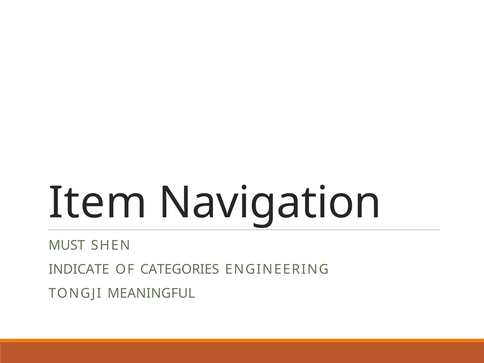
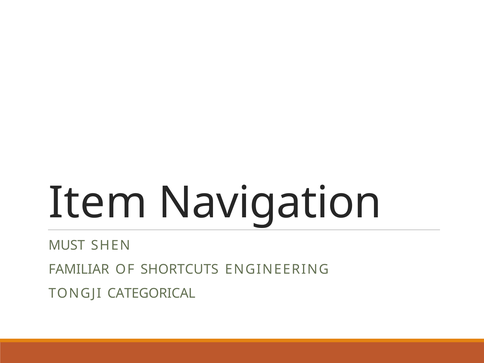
INDICATE: INDICATE -> FAMILIAR (79, 269)
CATEGORIES: CATEGORIES -> SHORTCUTS (180, 269)
MEANINGFUL: MEANINGFUL -> CATEGORICAL (151, 293)
